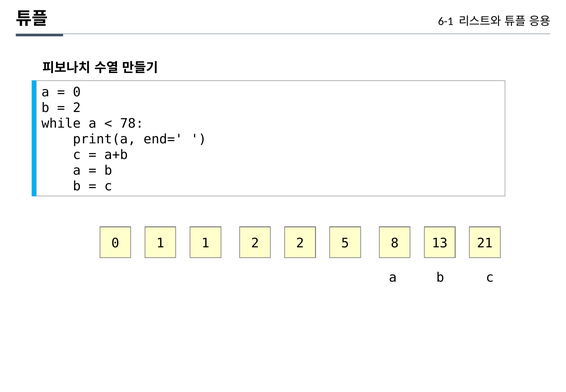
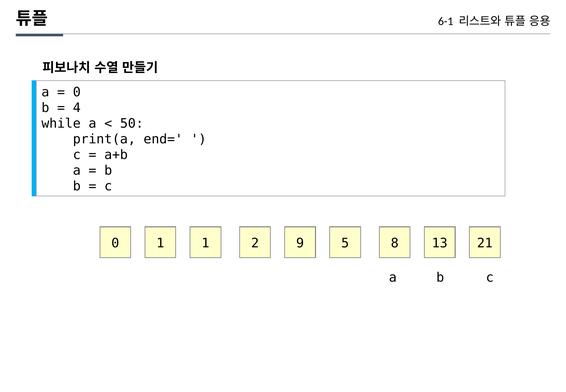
2: 2 -> 4 (77, 108)
78: 78 -> 50 (132, 124)
2 2: 2 -> 9 (300, 243)
